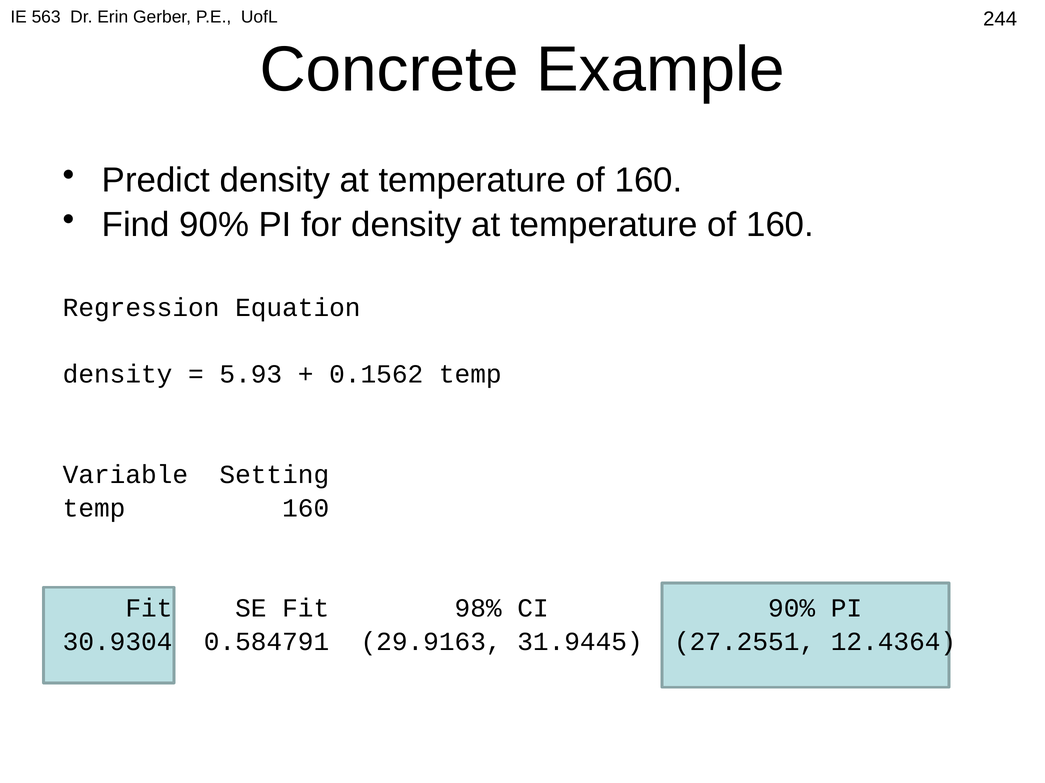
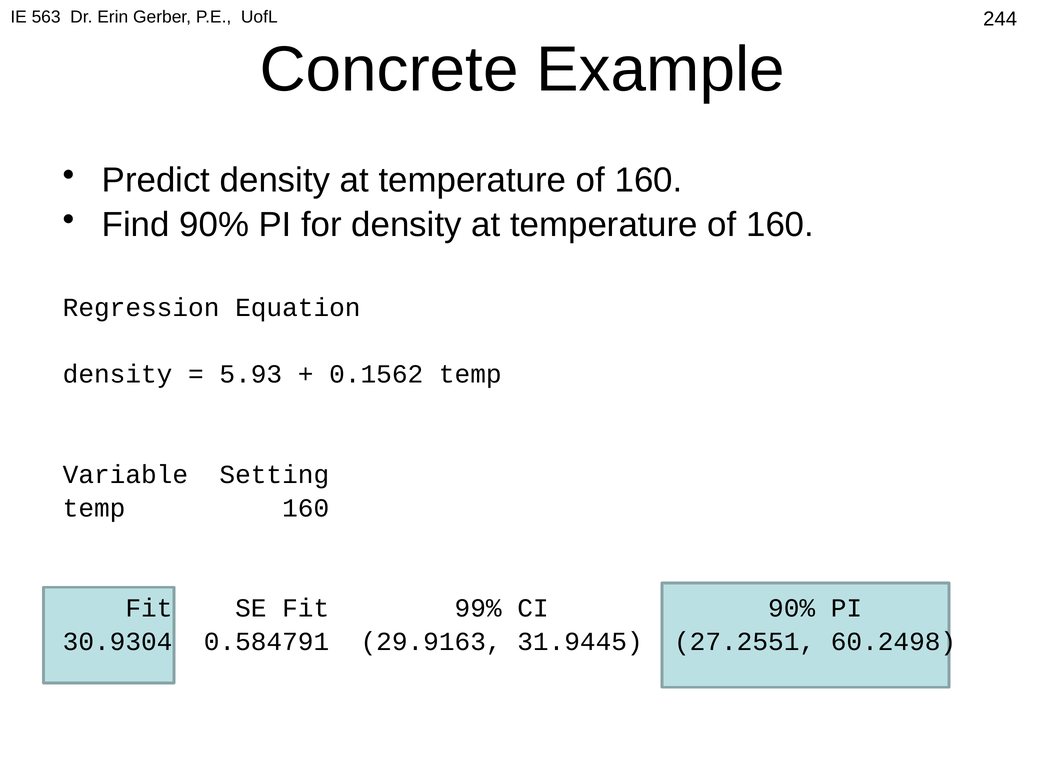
98%: 98% -> 99% (478, 609)
12.4364: 12.4364 -> 60.2498 (893, 642)
